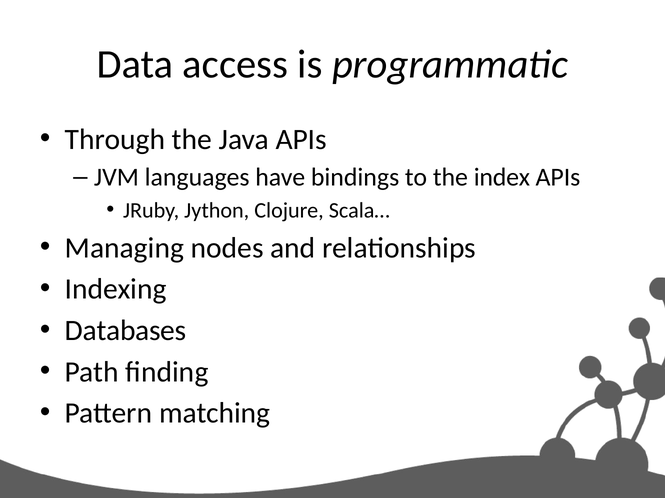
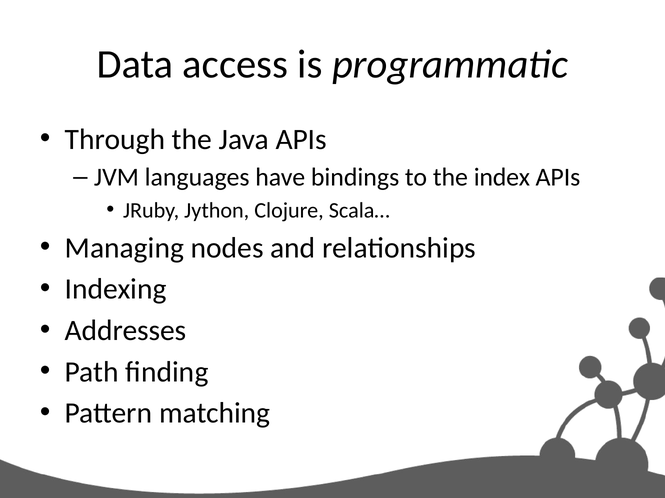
Databases: Databases -> Addresses (126, 331)
